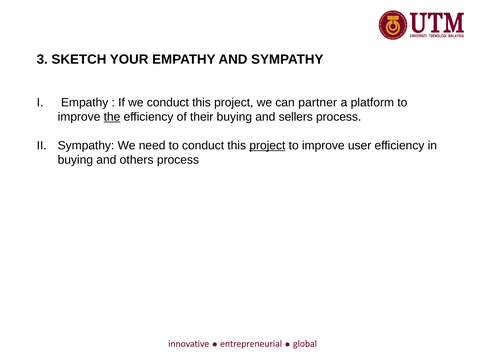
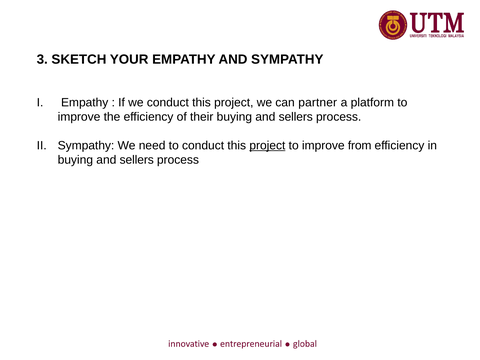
the underline: present -> none (112, 117)
user: user -> from (360, 146)
others: others -> sellers (137, 160)
